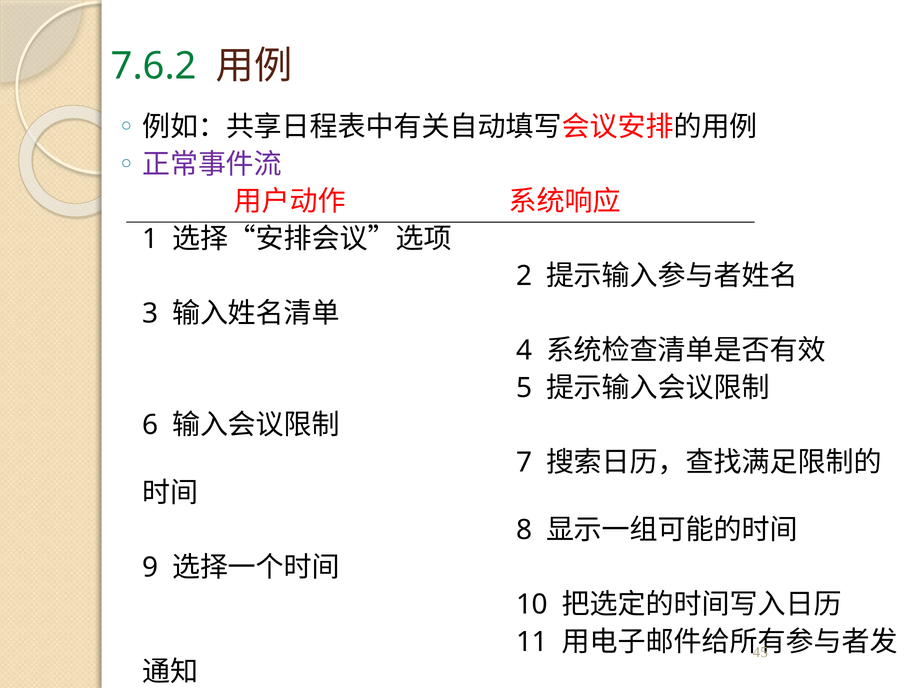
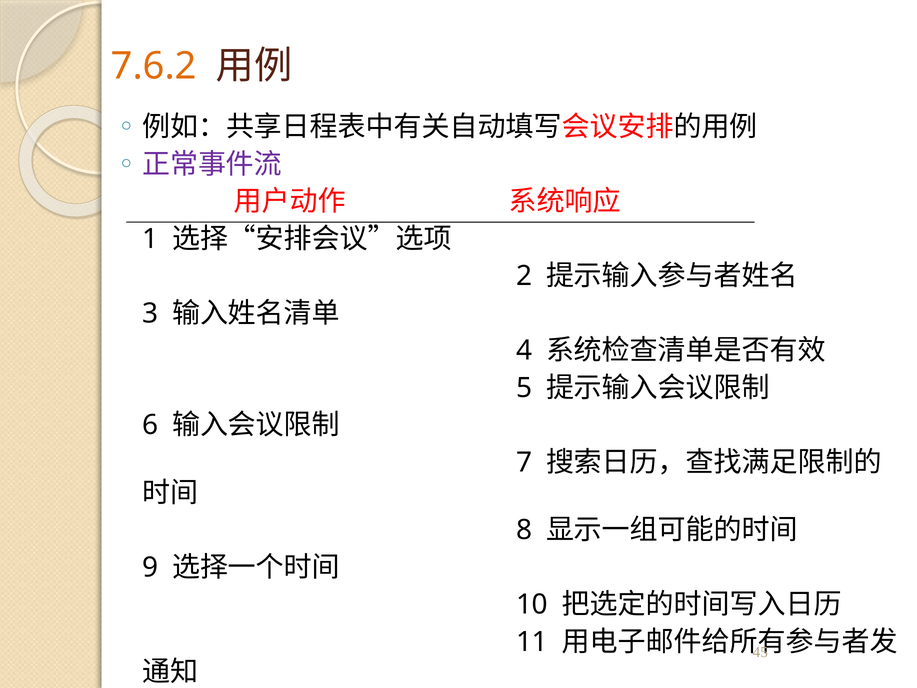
7.6.2 colour: green -> orange (154, 66)
